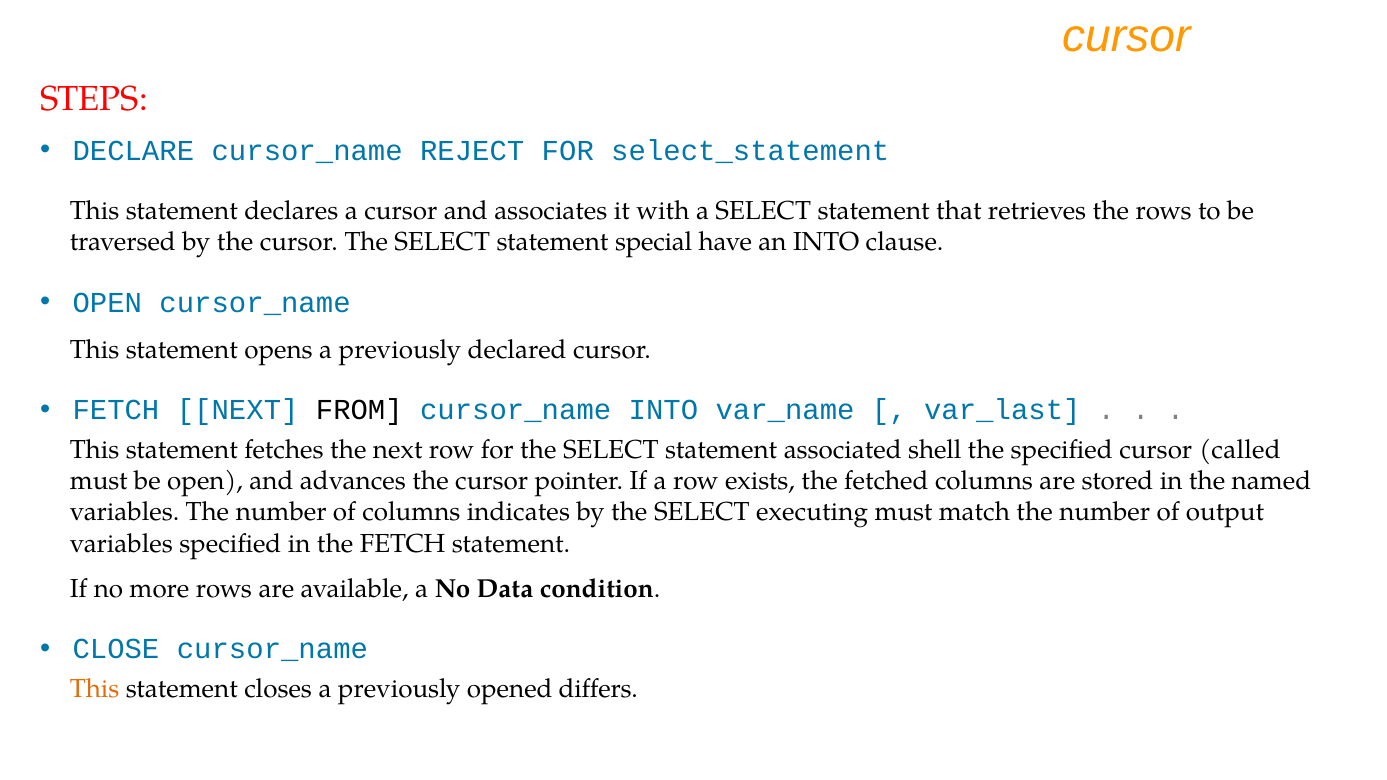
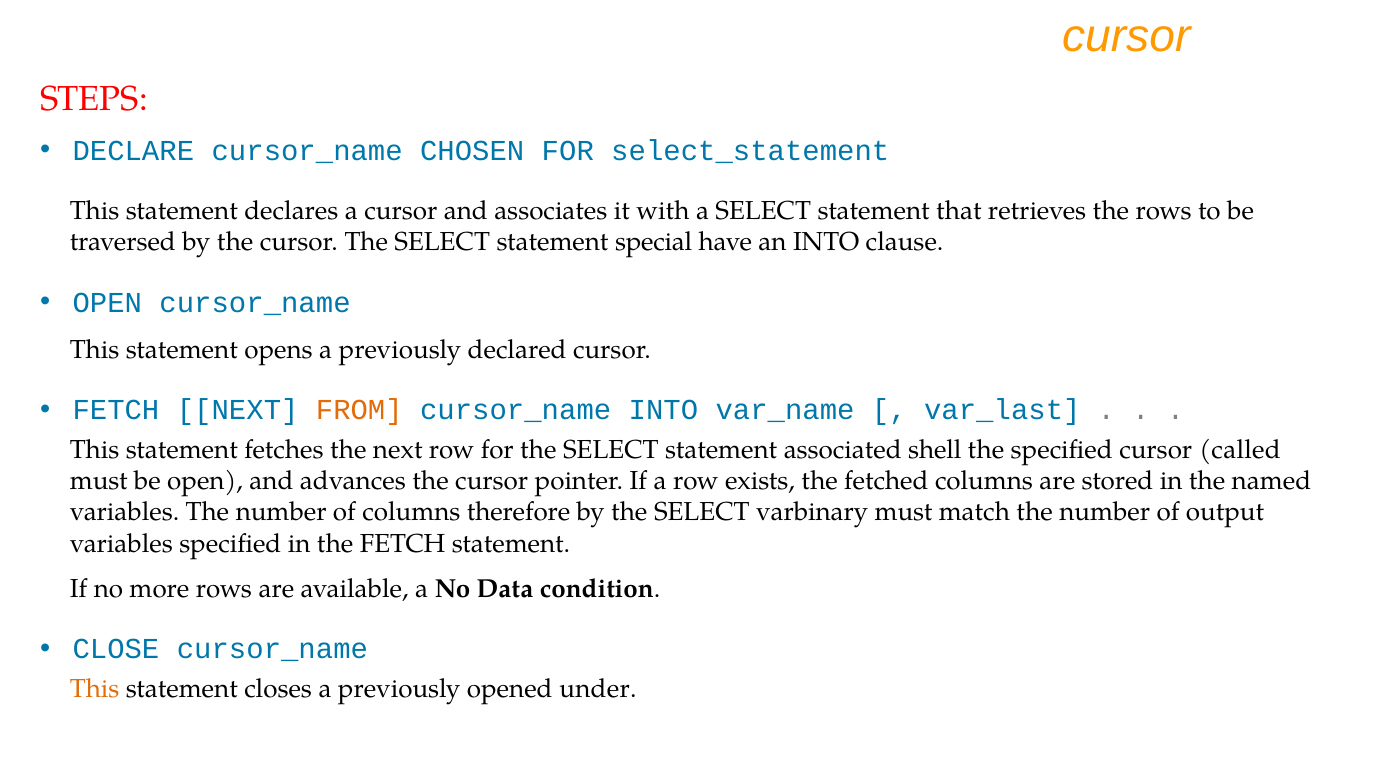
REJECT: REJECT -> CHOSEN (472, 151)
FROM colour: black -> orange (359, 410)
indicates: indicates -> therefore (519, 512)
executing: executing -> varbinary (812, 512)
differs: differs -> under (598, 689)
